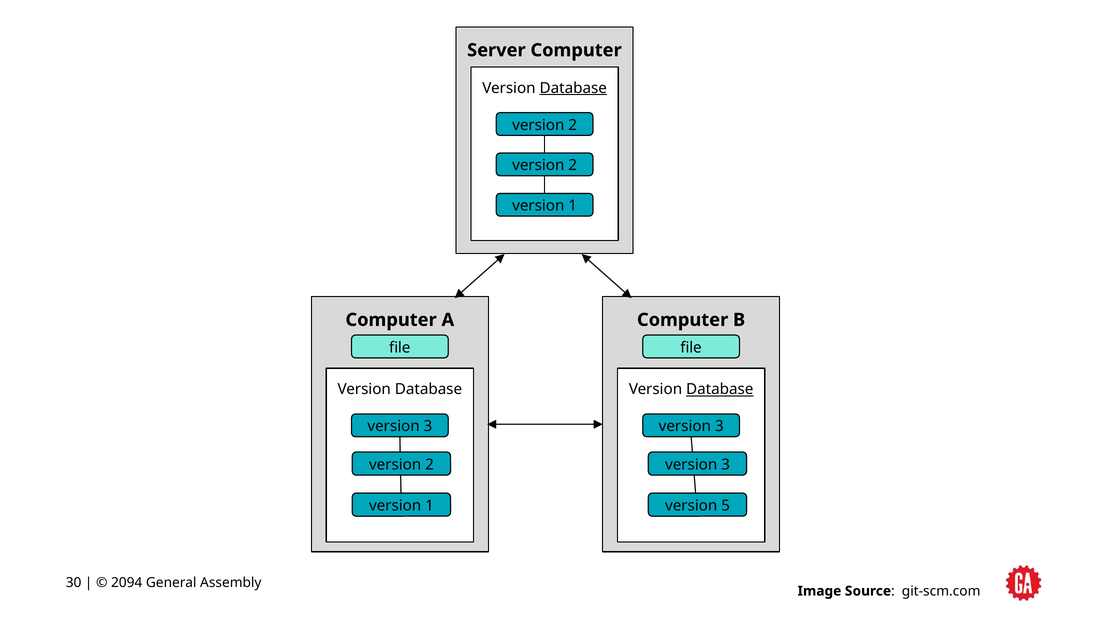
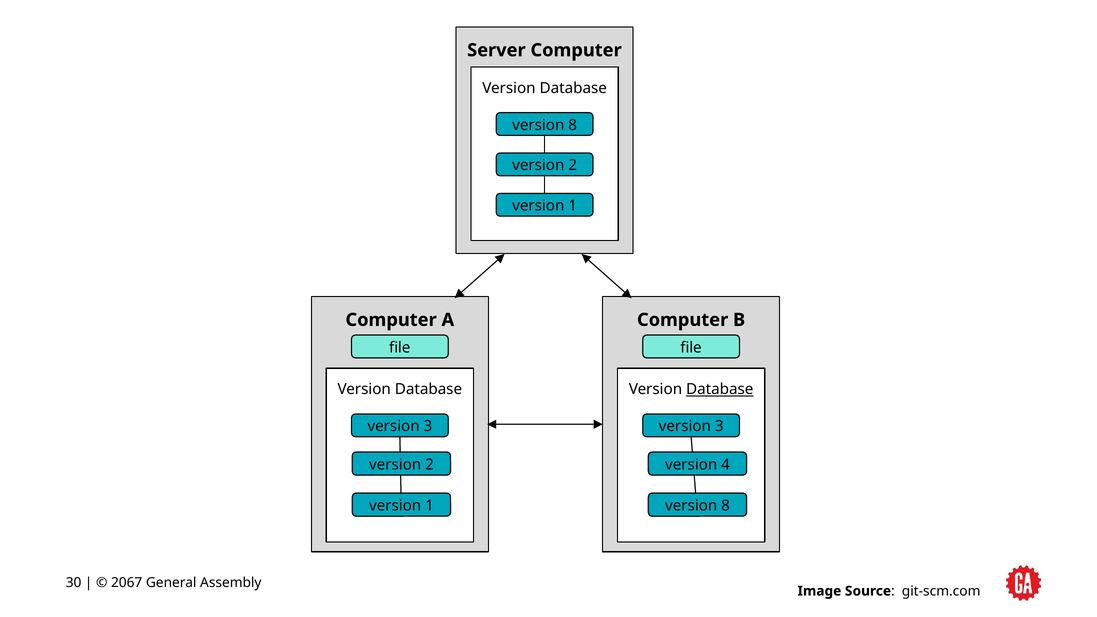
Database underline: present -> none (573, 88)
2: 2 -> 8 (573, 125)
3: 3 -> 4 (726, 465)
5: 5 -> 8 (726, 506)
2094: 2094 -> 2067 (127, 583)
